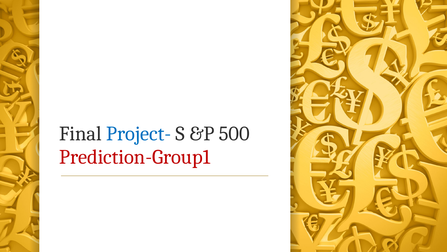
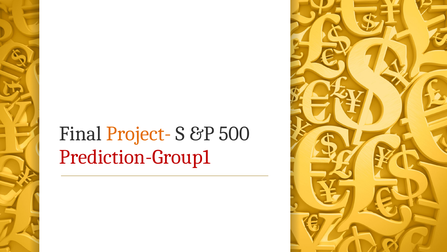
Project- colour: blue -> orange (139, 133)
